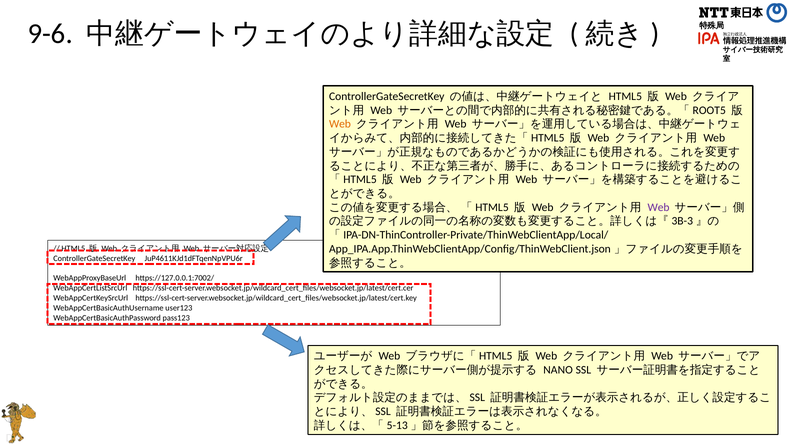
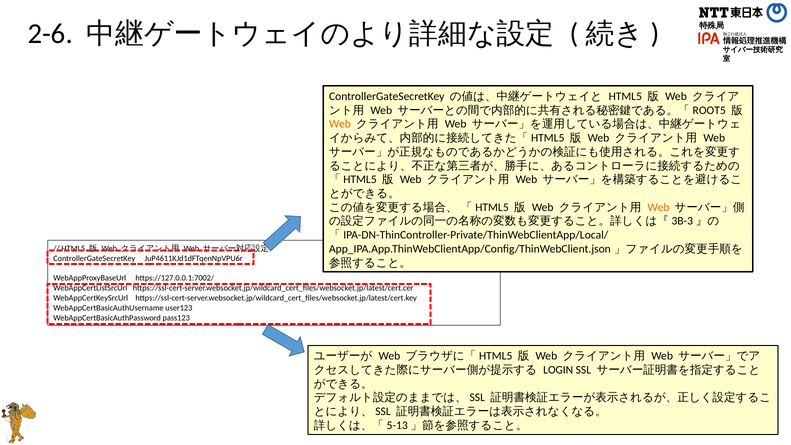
9-6: 9-6 -> 2-6 (50, 34)
Web colour: purple -> orange (659, 207)
NANO: NANO -> LOGIN (558, 370)
